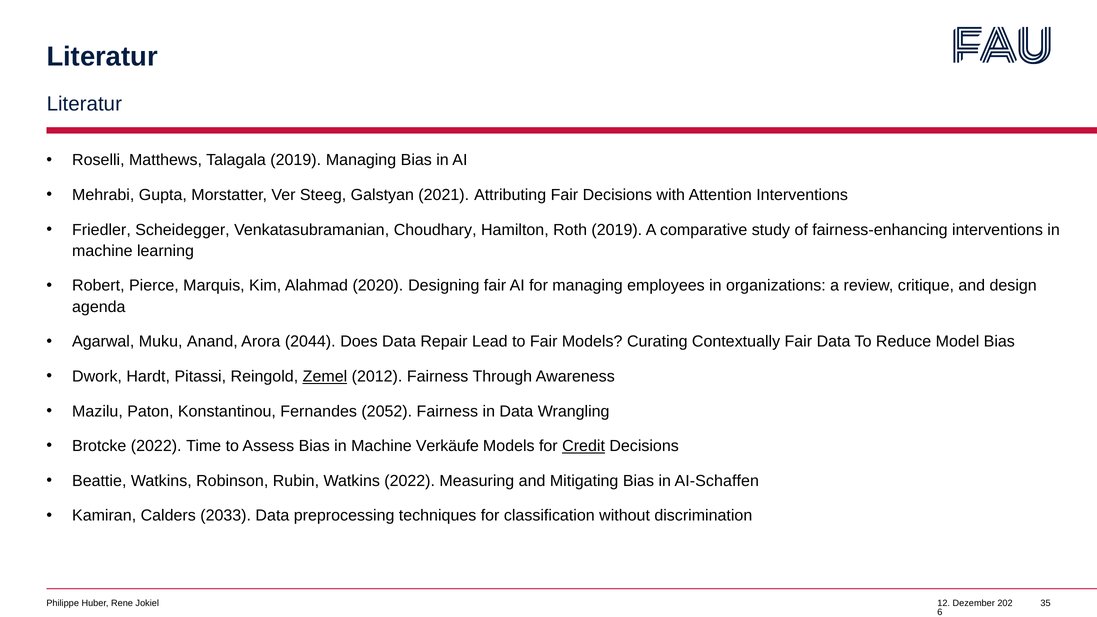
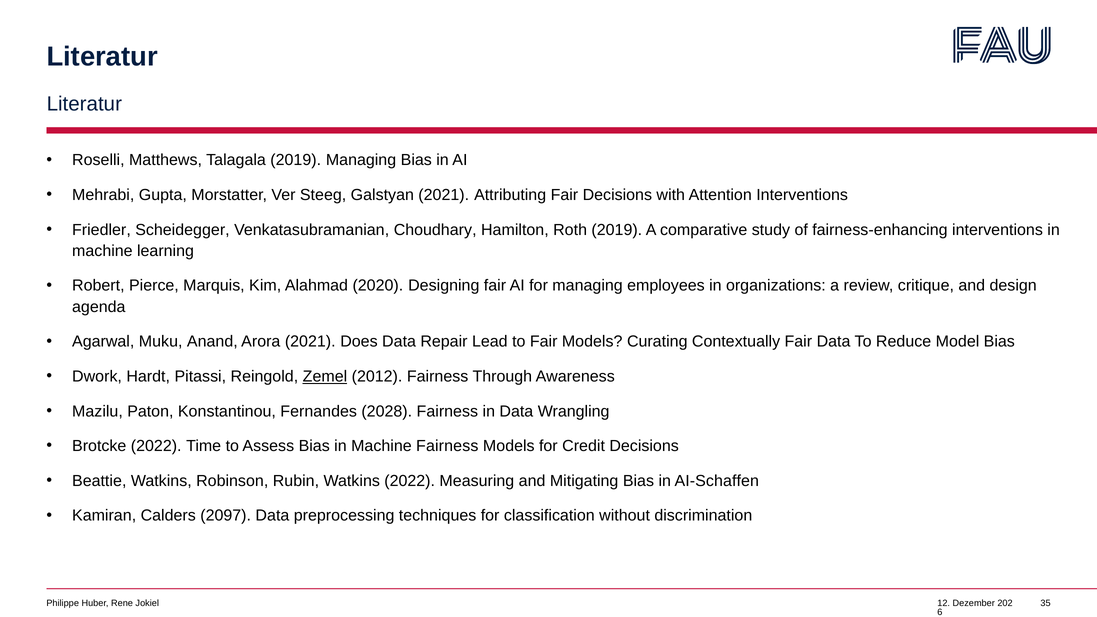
Arora 2044: 2044 -> 2021 (310, 342)
2052: 2052 -> 2028 (387, 411)
Machine Verkäufe: Verkäufe -> Fairness (447, 446)
Credit underline: present -> none (584, 446)
2033: 2033 -> 2097 (226, 516)
